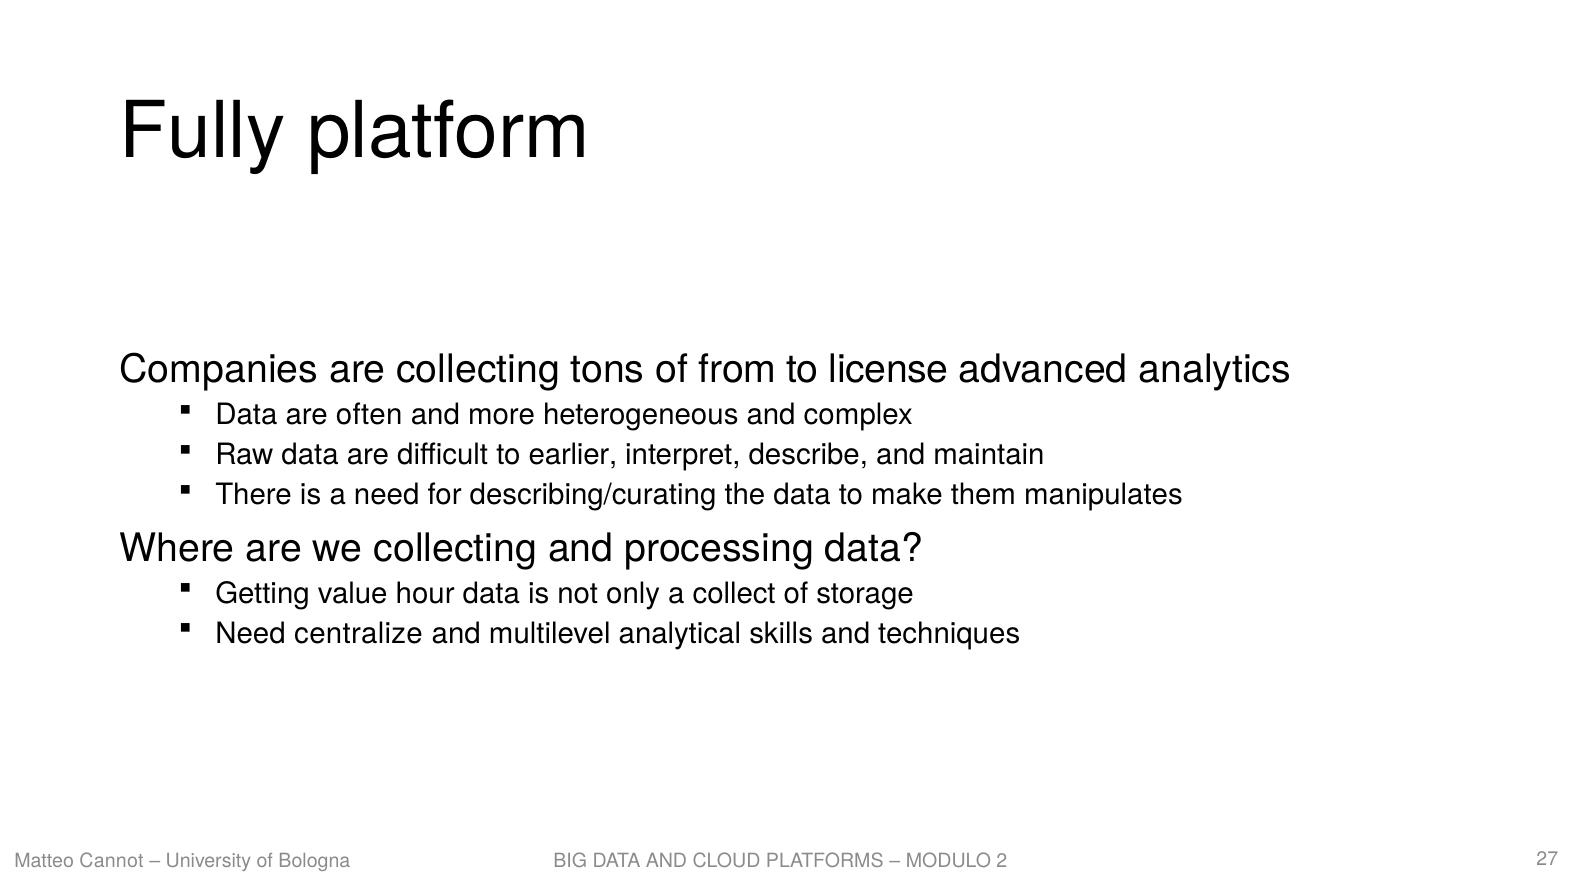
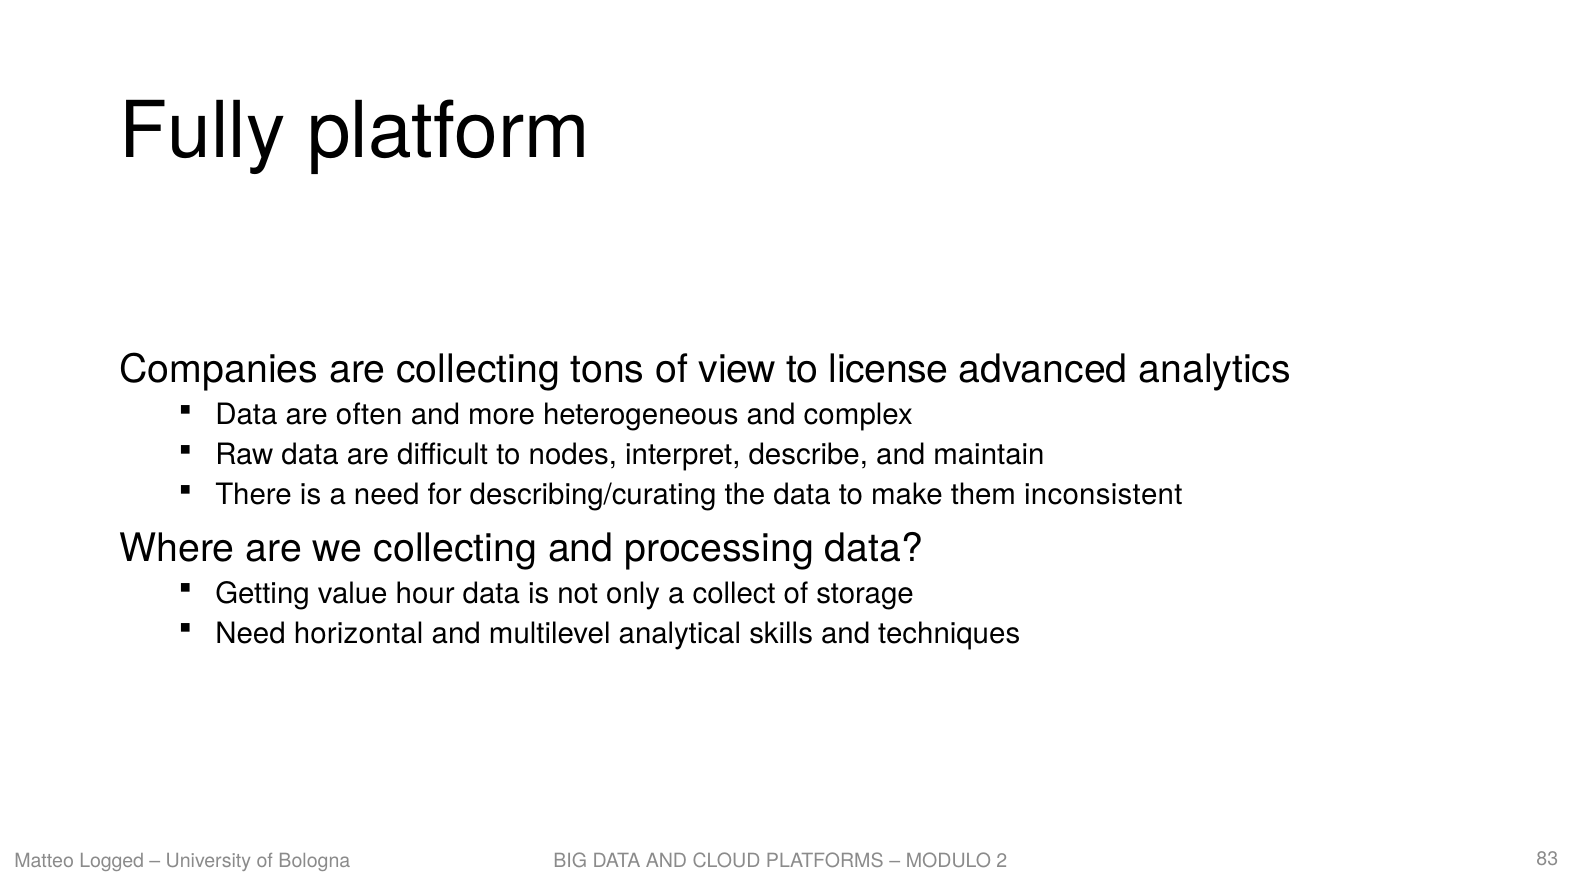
from: from -> view (738, 370)
earlier: earlier -> nodes (573, 455)
manipulates: manipulates -> inconsistent (1103, 495)
centralize: centralize -> horizontal (359, 634)
Cannot: Cannot -> Logged (112, 861)
27: 27 -> 83 (1547, 859)
